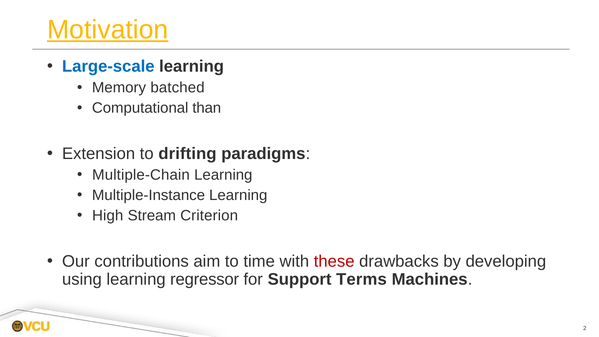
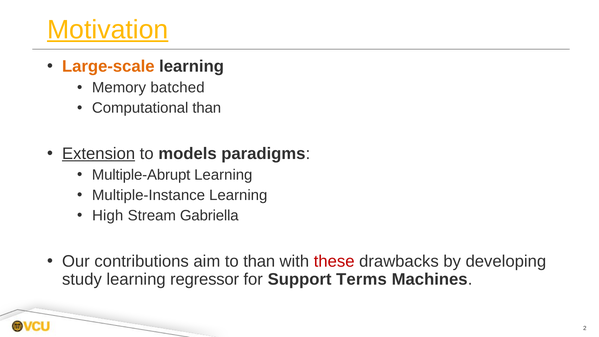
Large-scale colour: blue -> orange (108, 66)
Extension underline: none -> present (99, 154)
drifting: drifting -> models (188, 154)
Multiple-Chain: Multiple-Chain -> Multiple-Abrupt (141, 175)
Criterion: Criterion -> Gabriella (209, 216)
to time: time -> than (259, 261)
using: using -> study (82, 279)
